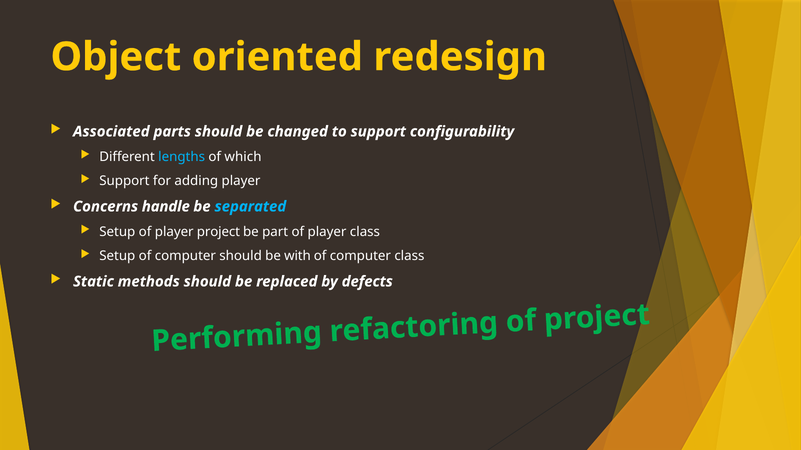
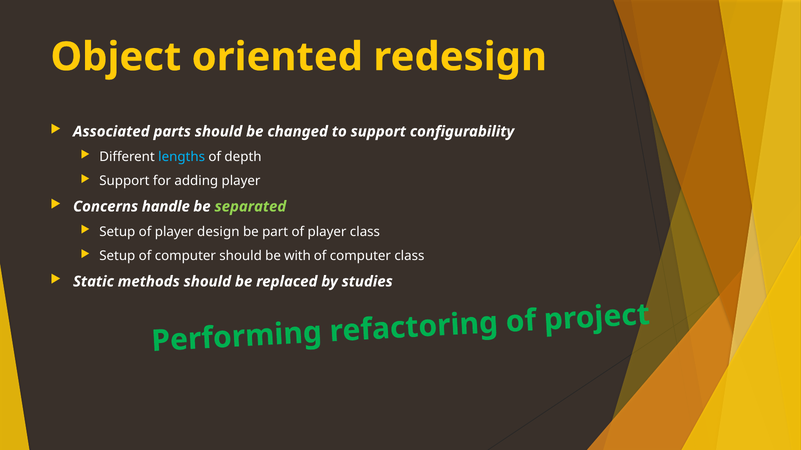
which: which -> depth (243, 157)
separated colour: light blue -> light green (250, 207)
player project: project -> design (218, 232)
defects: defects -> studies (367, 282)
